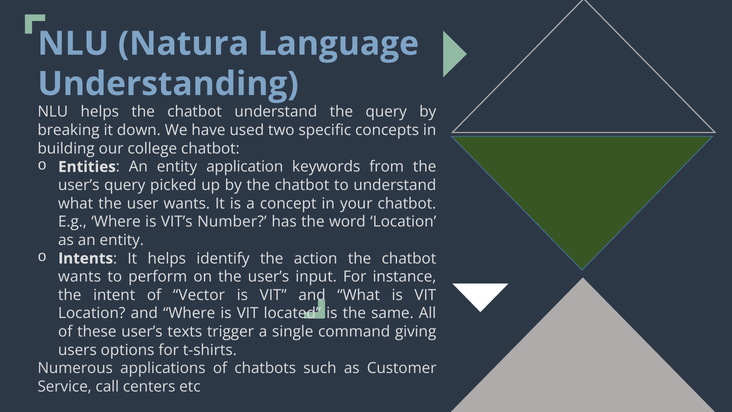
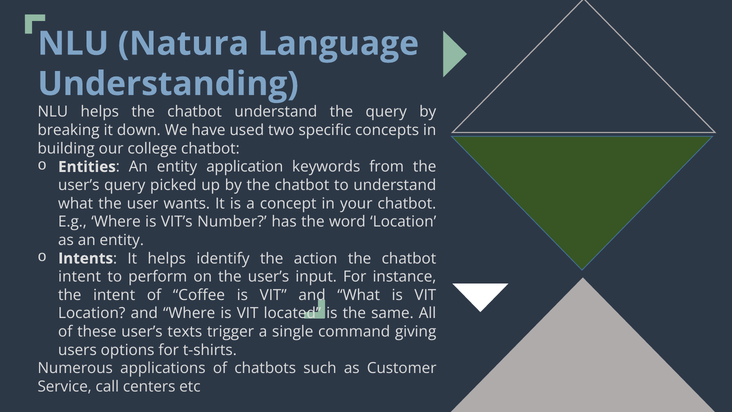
wants: wants -> intent (80, 277)
Vector: Vector -> Coffee (199, 295)
